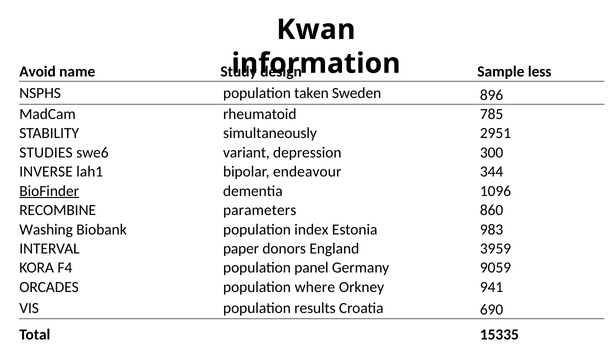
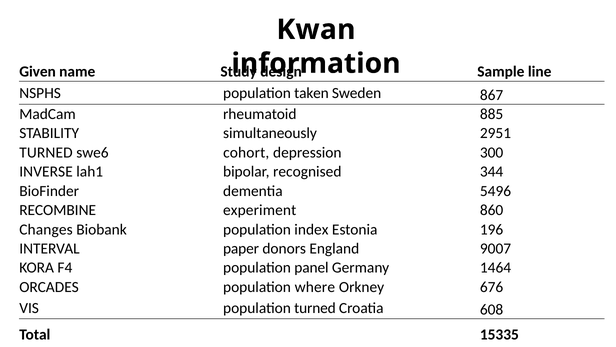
Avoid: Avoid -> Given (38, 72)
less: less -> line (540, 72)
896: 896 -> 867 (492, 95)
785: 785 -> 885 (492, 114)
STUDIES: STUDIES -> TURNED (46, 152)
variant: variant -> cohort (246, 152)
endeavour: endeavour -> recognised (307, 172)
BioFinder underline: present -> none (49, 191)
1096: 1096 -> 5496 (496, 191)
parameters: parameters -> experiment (260, 210)
Washing: Washing -> Changes (46, 229)
983: 983 -> 196 (492, 229)
3959: 3959 -> 9007 (496, 248)
9059: 9059 -> 1464 (496, 268)
941: 941 -> 676 (492, 287)
population results: results -> turned (315, 307)
690: 690 -> 608 (492, 309)
